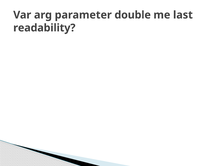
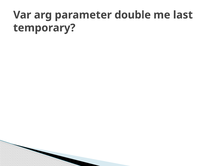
readability: readability -> temporary (44, 28)
